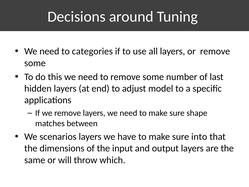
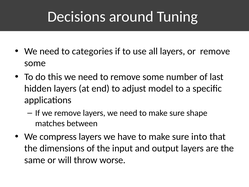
scenarios: scenarios -> compress (58, 137)
which: which -> worse (112, 160)
